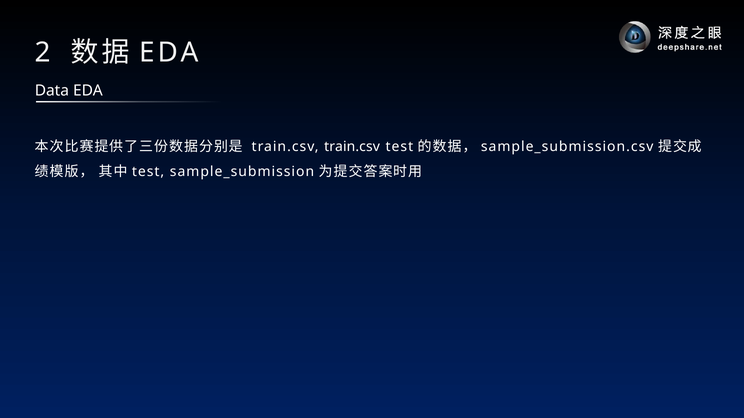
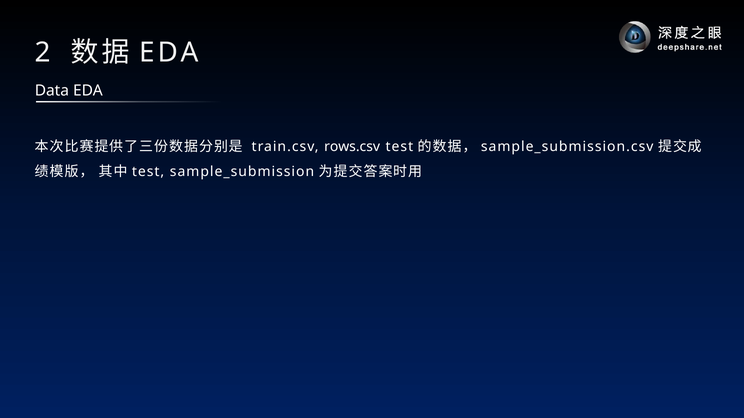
train.csv train.csv: train.csv -> rows.csv (352, 147)
